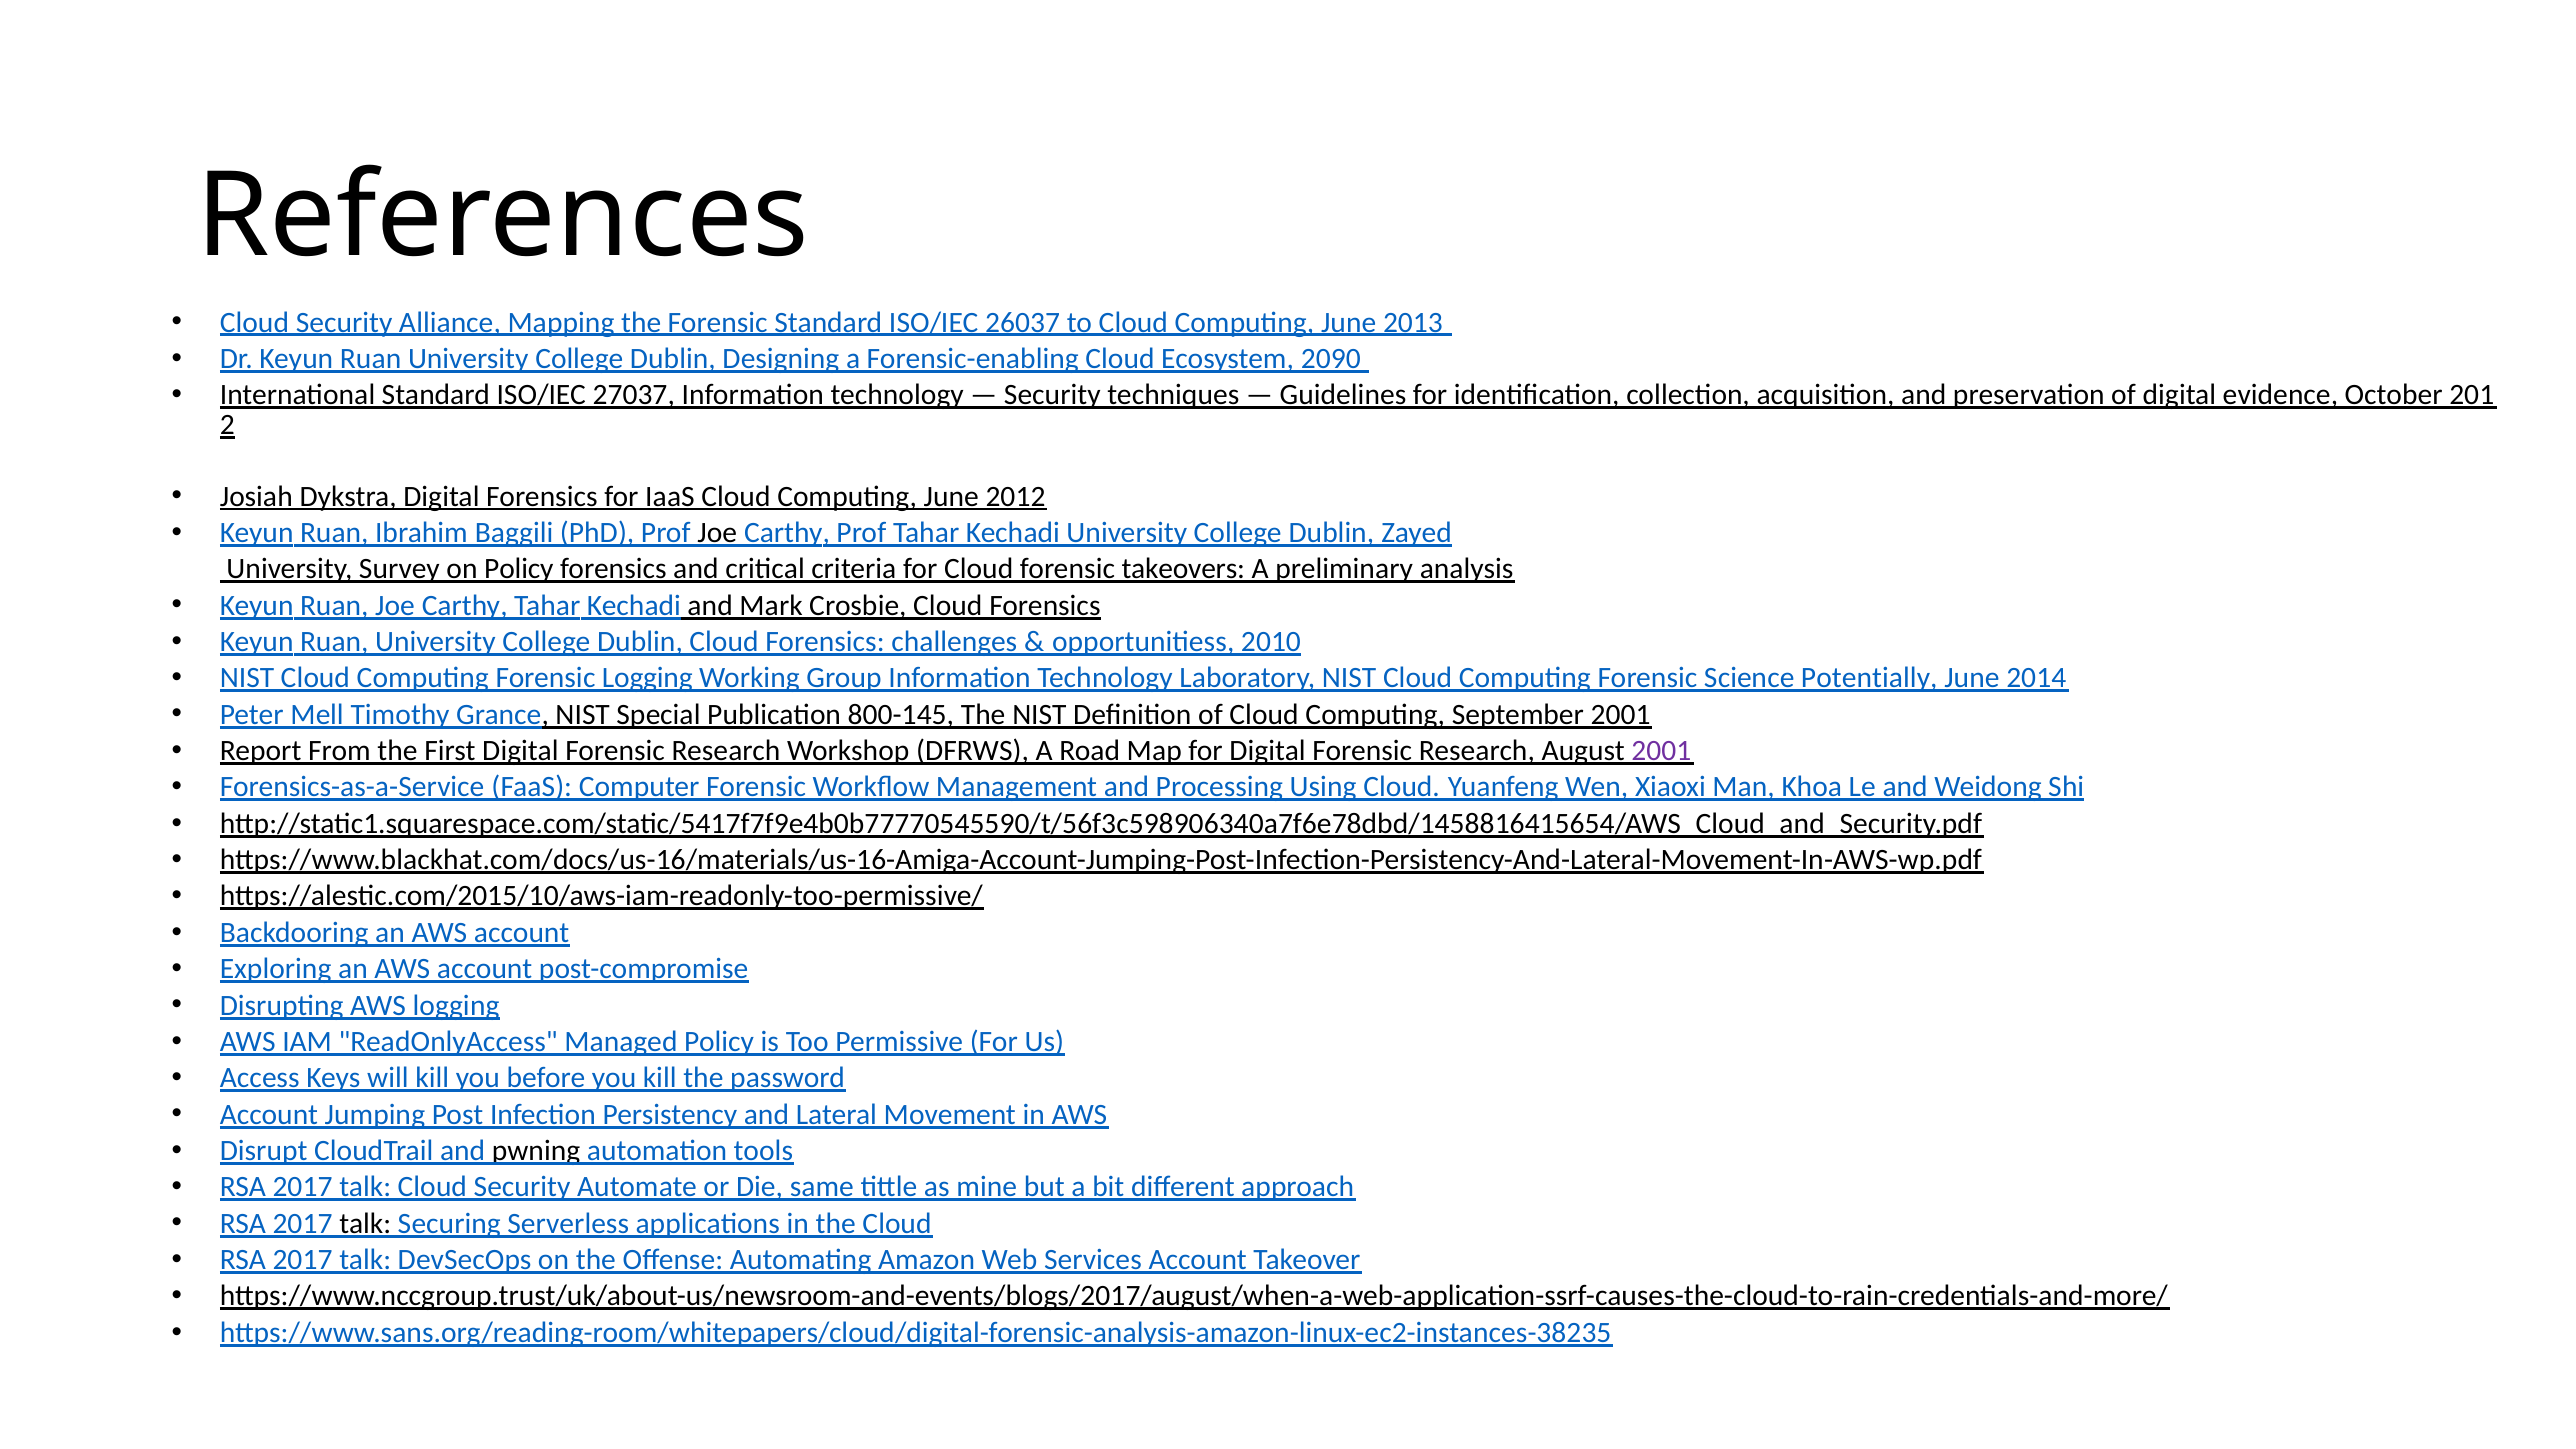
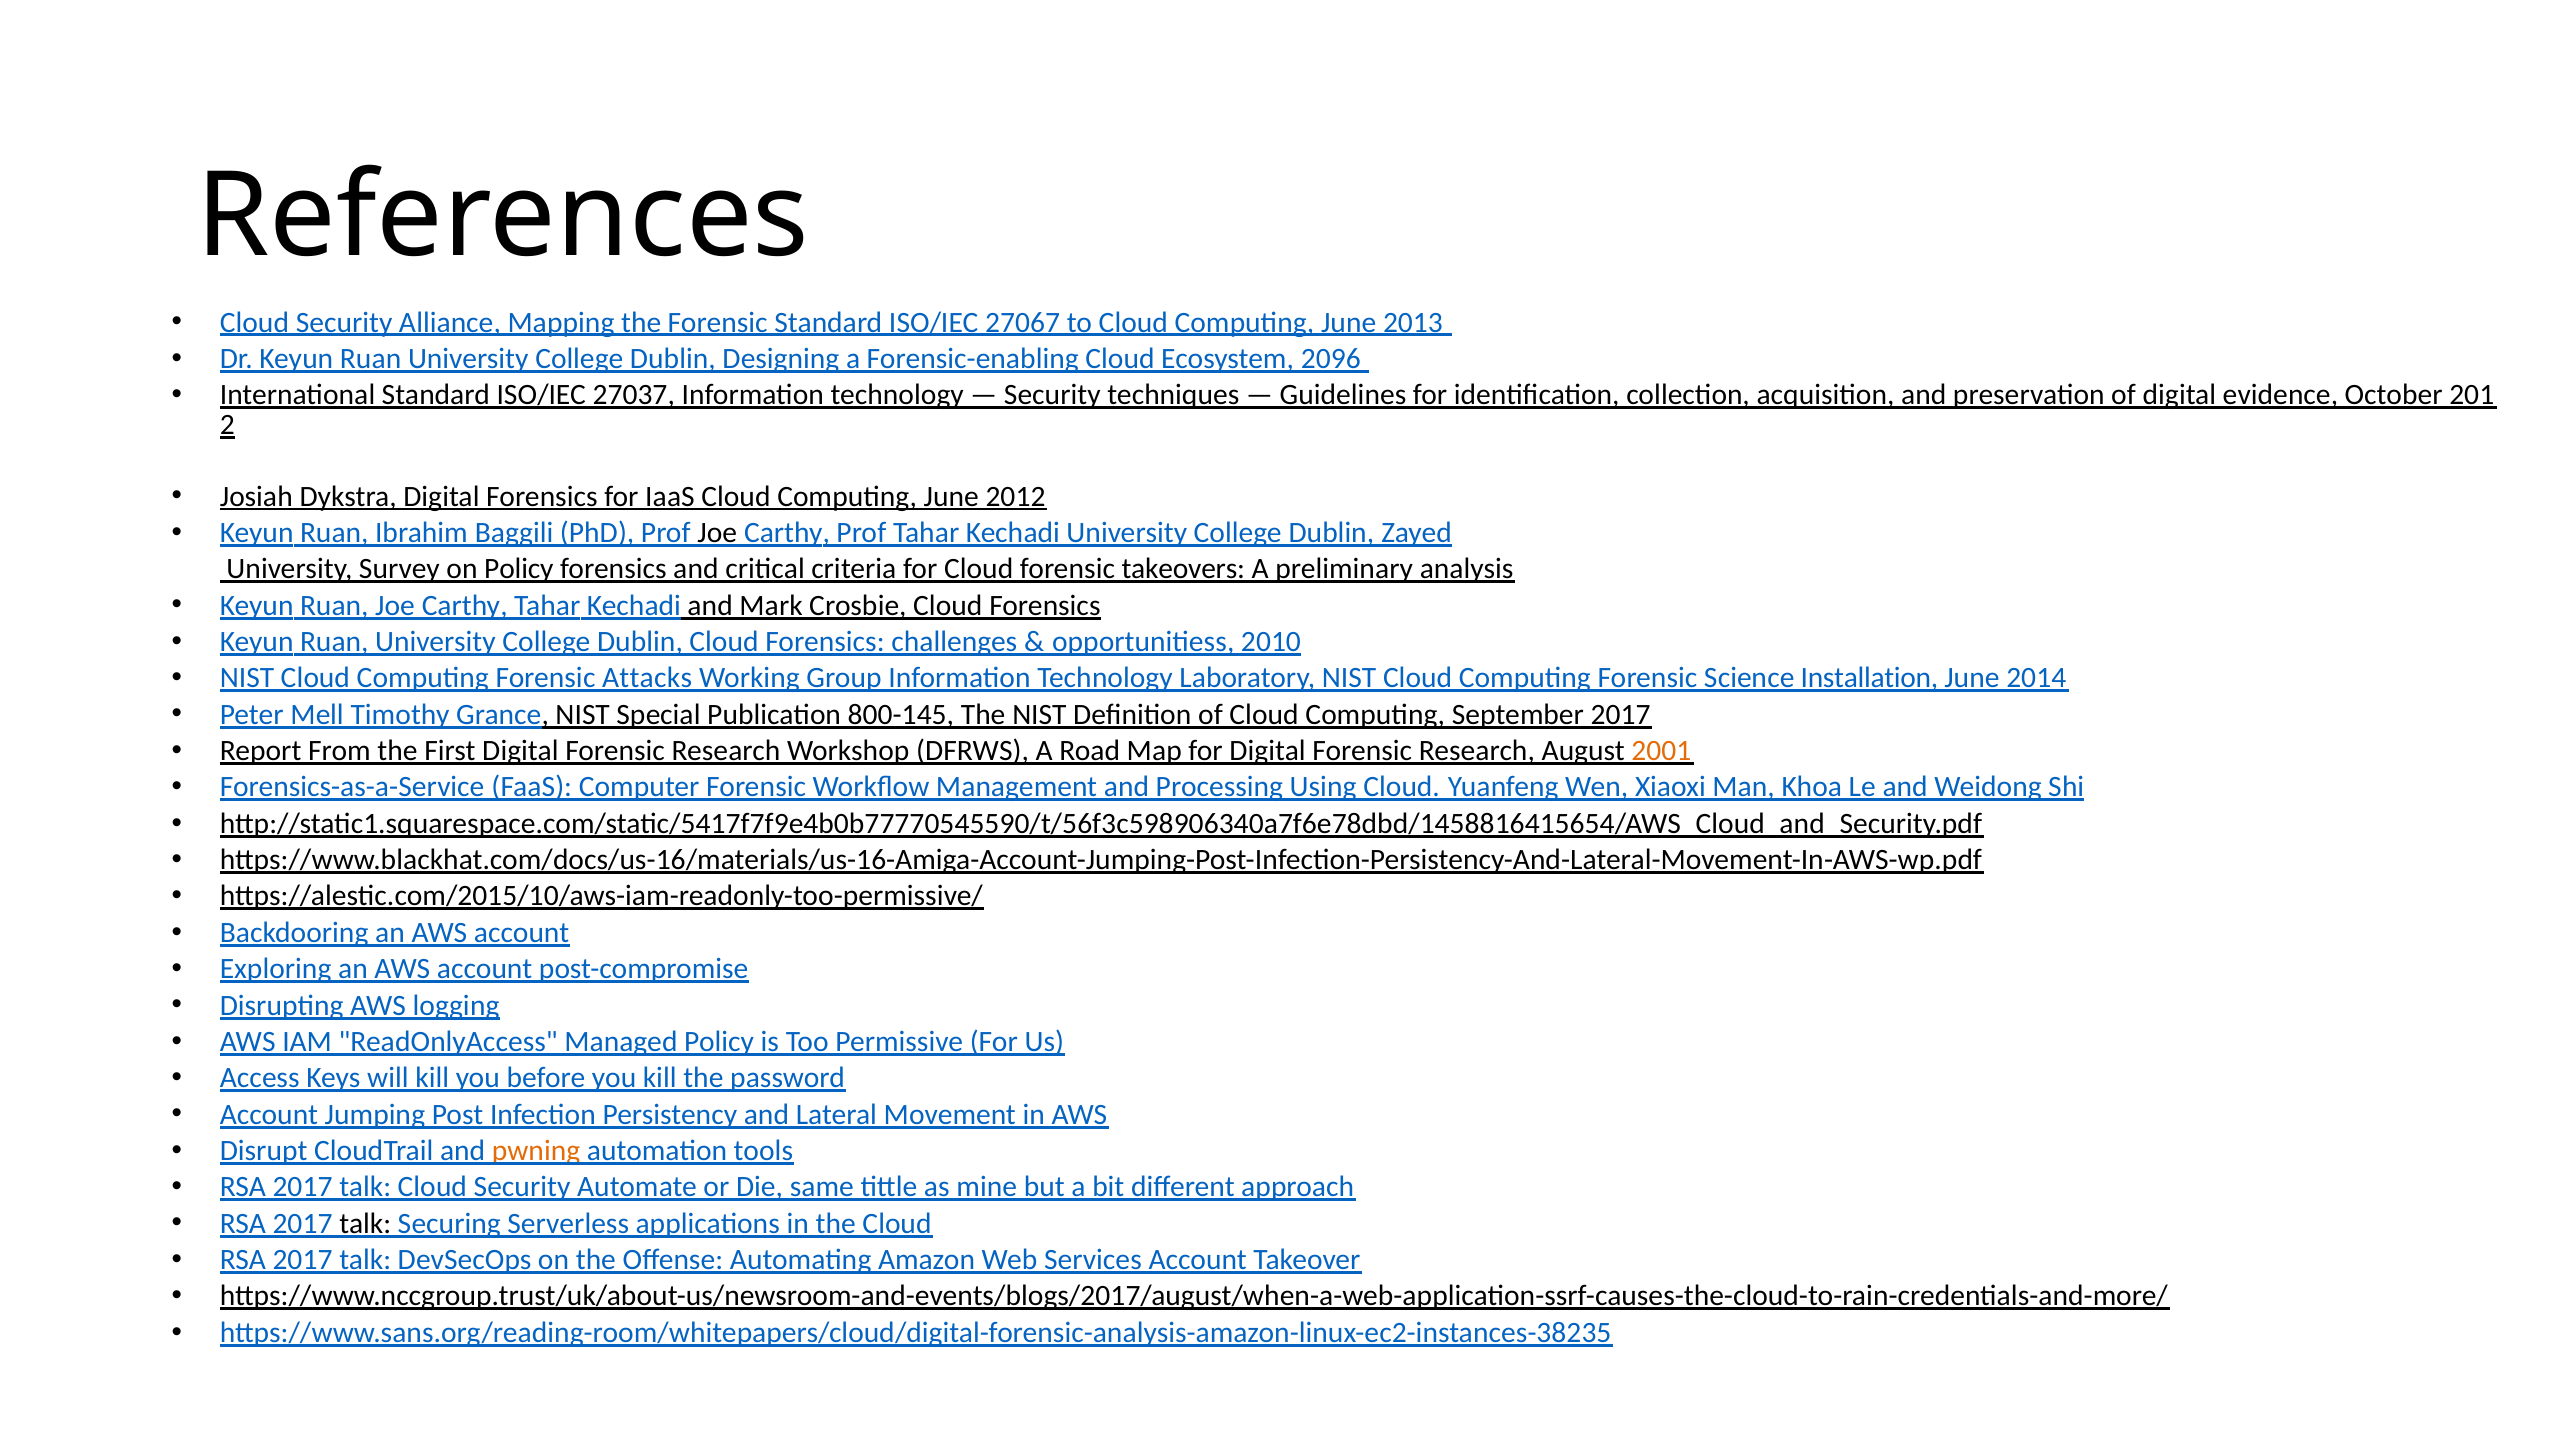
26037: 26037 -> 27067 (1023, 322)
2090: 2090 -> 2096 (1331, 359)
Forensic Logging: Logging -> Attacks (647, 678)
Potentially: Potentially -> Installation (1869, 678)
September 2001: 2001 -> 2017 (1621, 714)
2001 colour: purple -> orange (1661, 751)
pwning colour: black -> orange (536, 1151)
